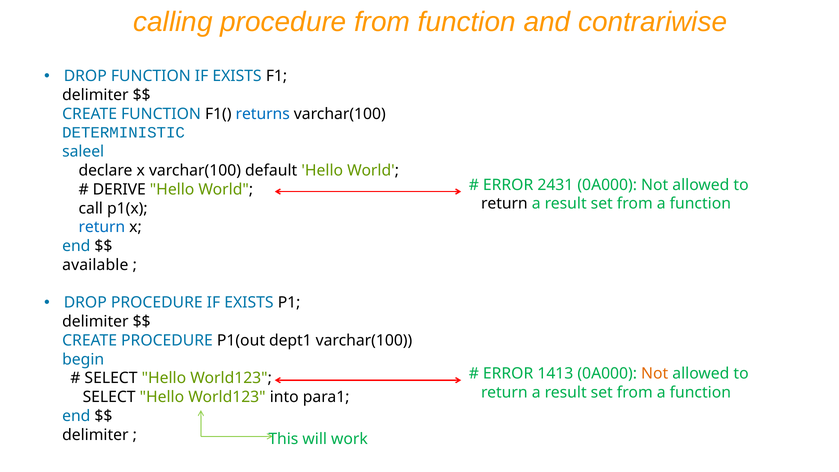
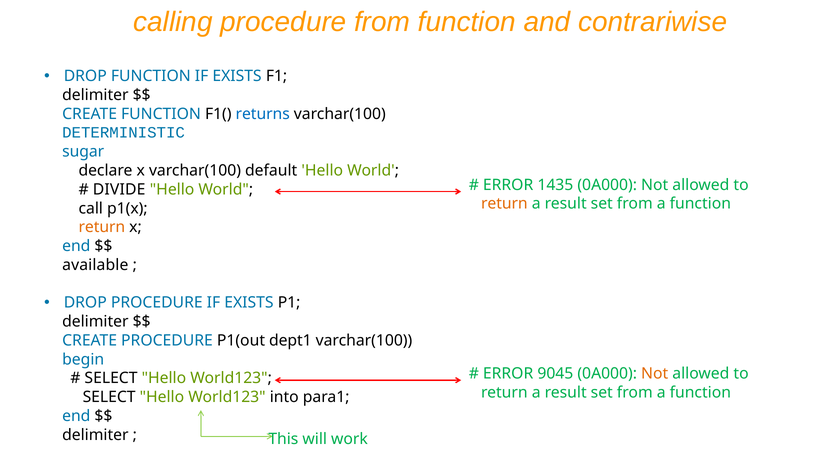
saleel: saleel -> sugar (83, 152)
2431: 2431 -> 1435 (555, 185)
DERIVE: DERIVE -> DIVIDE (119, 189)
return colour: black -> orange (504, 204)
return colour: blue -> orange (102, 227)
1413: 1413 -> 9045 (555, 373)
